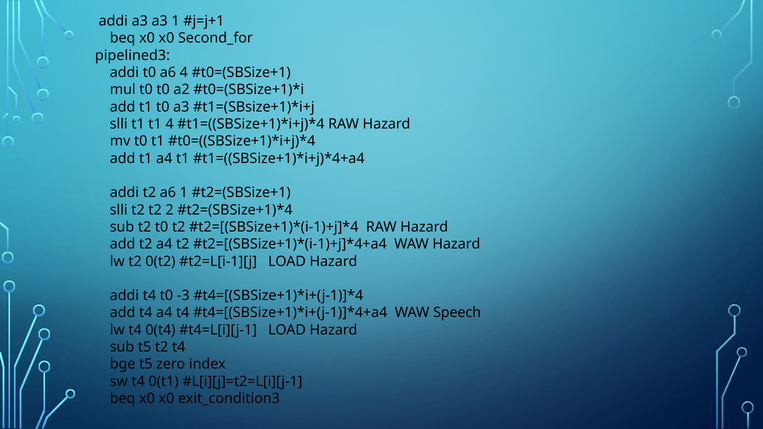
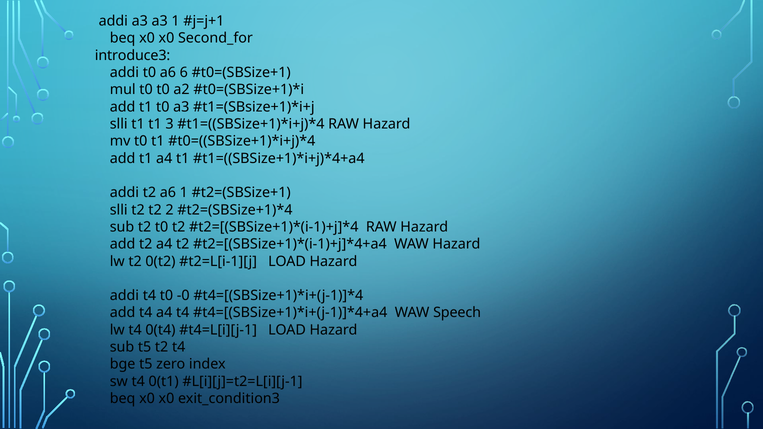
pipelined3: pipelined3 -> introduce3 (133, 55)
a6 4: 4 -> 6 (184, 73)
t1 4: 4 -> 3 (169, 124)
-3: -3 -> -0 (183, 296)
